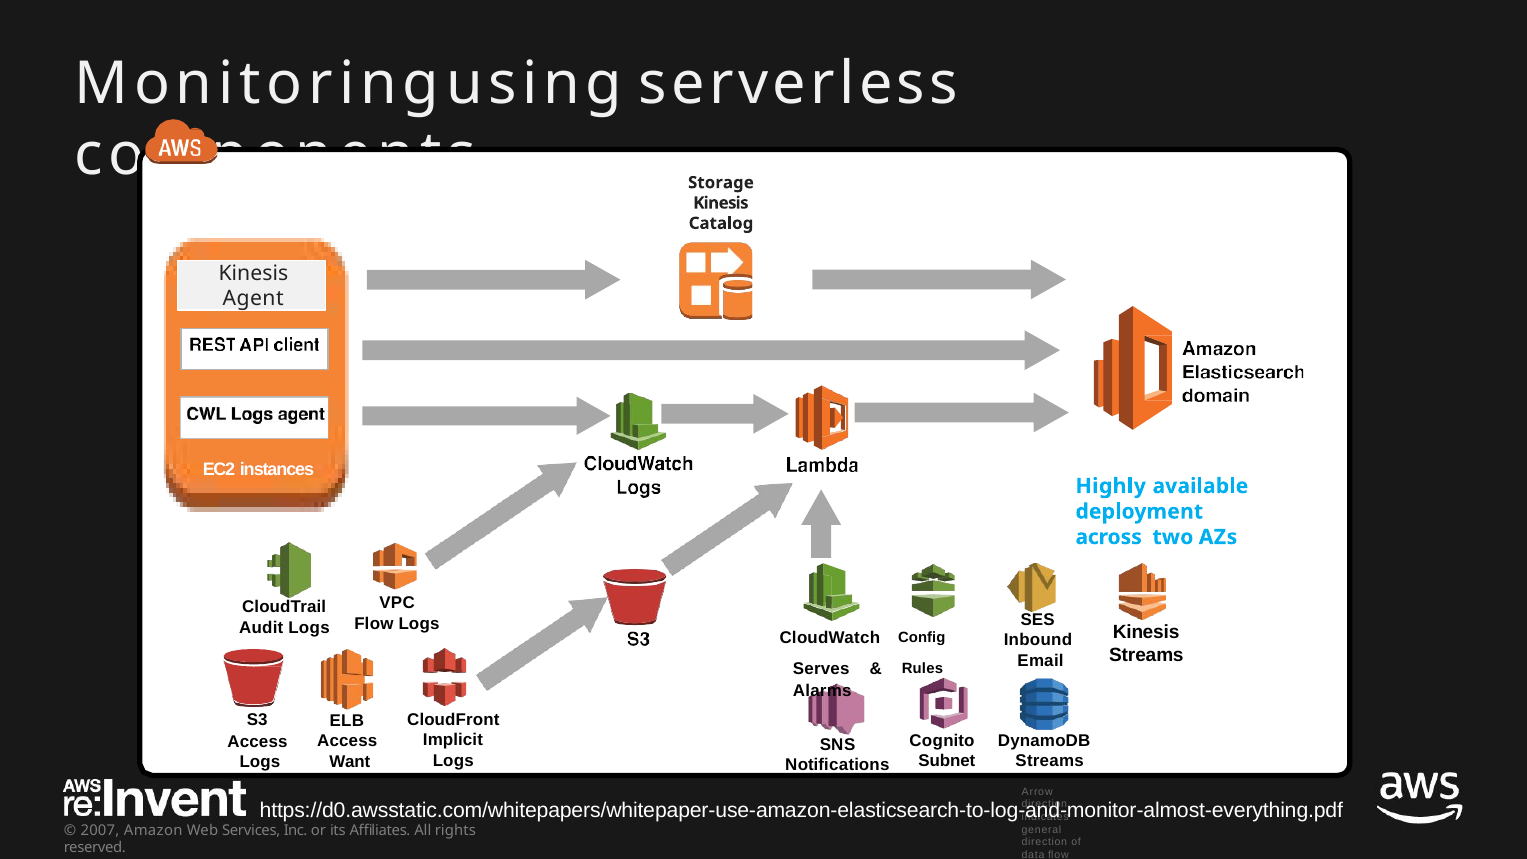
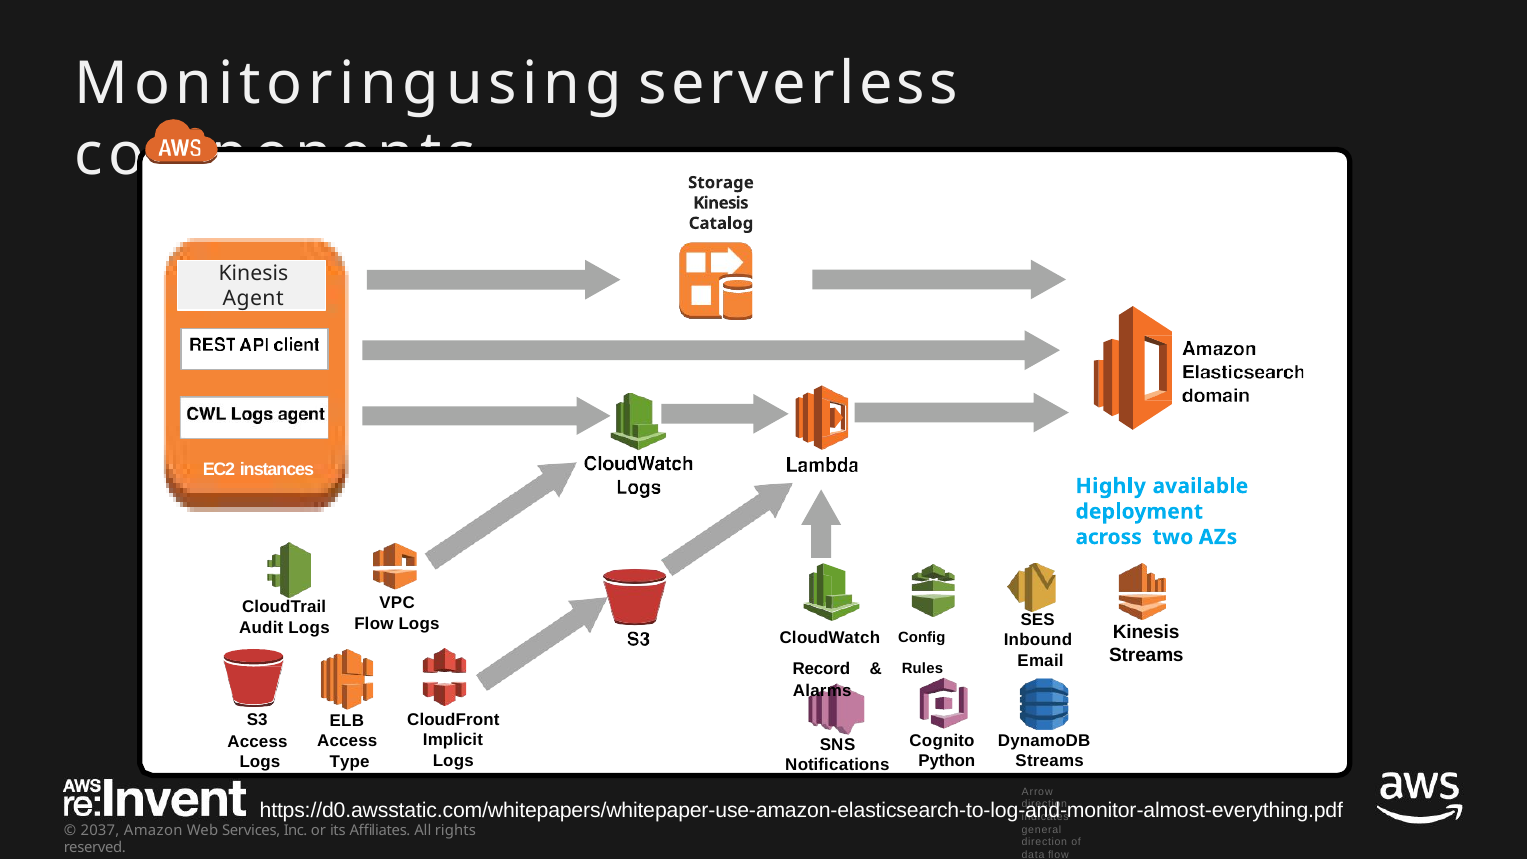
Serves: Serves -> Record (821, 669)
Subnet: Subnet -> Python (947, 761)
Want: Want -> Type (350, 761)
2007: 2007 -> 2037 (100, 830)
